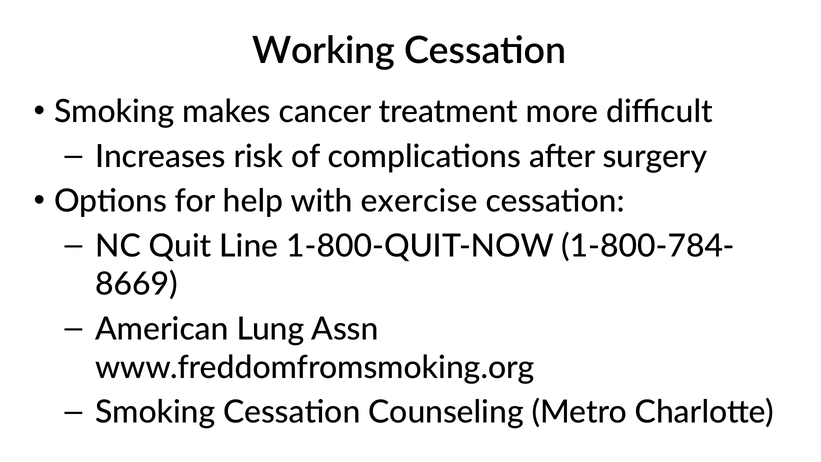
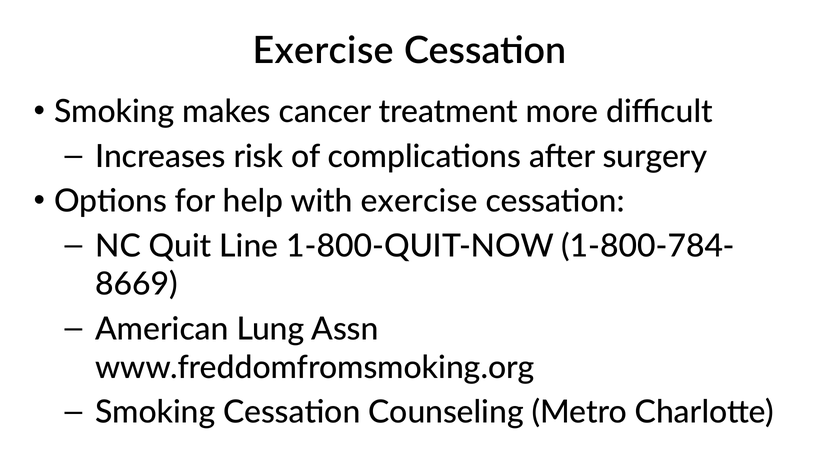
Working: Working -> Exercise (323, 51)
